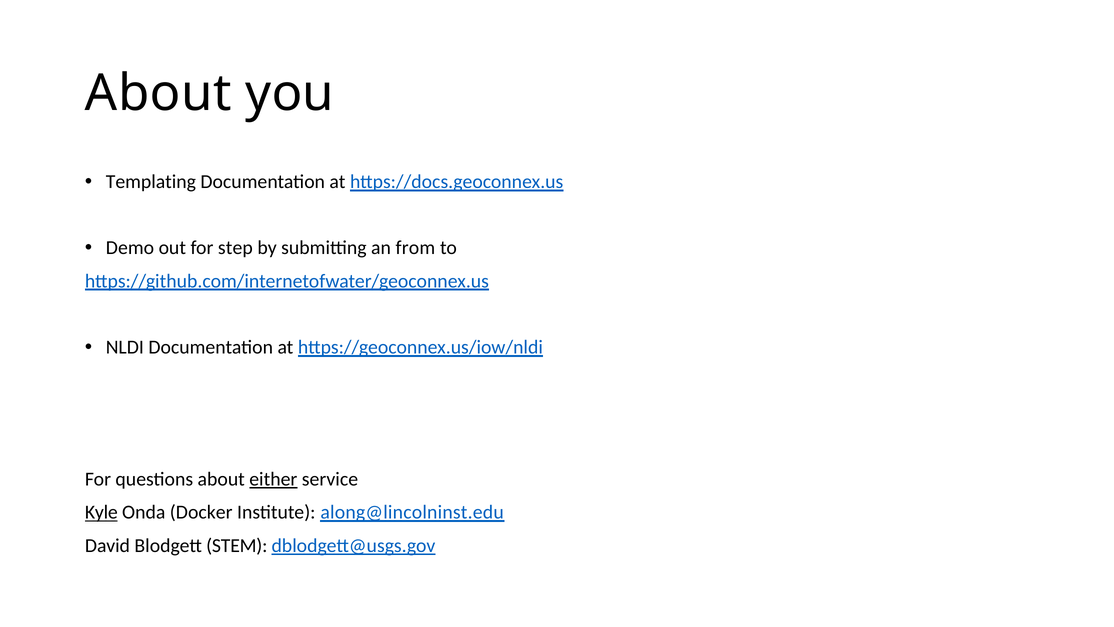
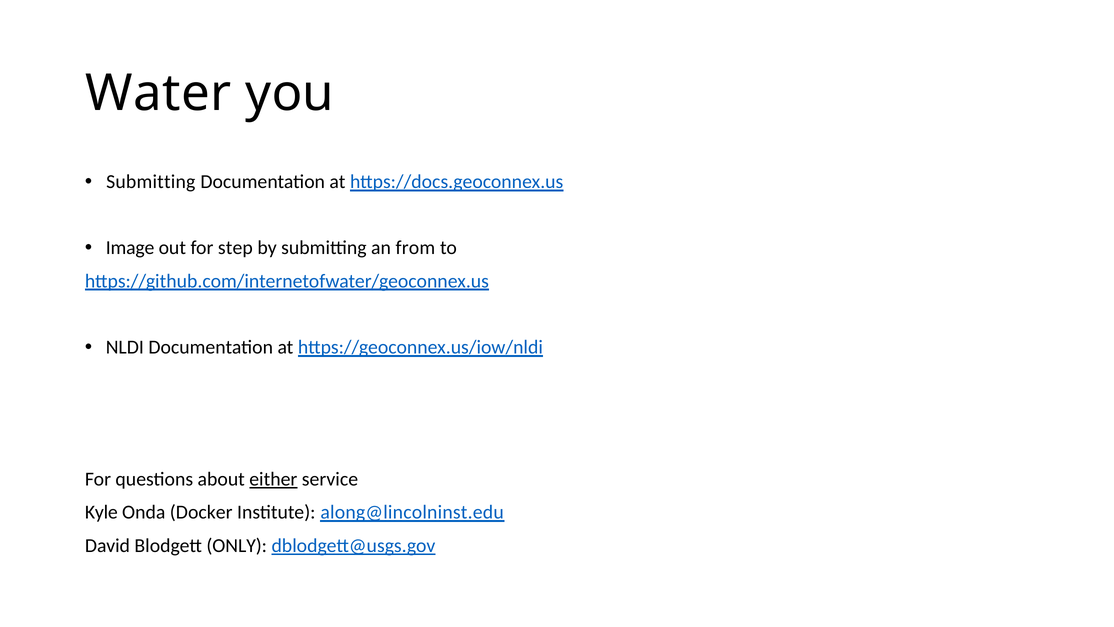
About: About -> Water (158, 94)
Templating: Templating -> Submitting (151, 182)
Demo: Demo -> Image (130, 248)
Kyle underline: present -> none (101, 512)
STEM: STEM -> ONLY (237, 545)
